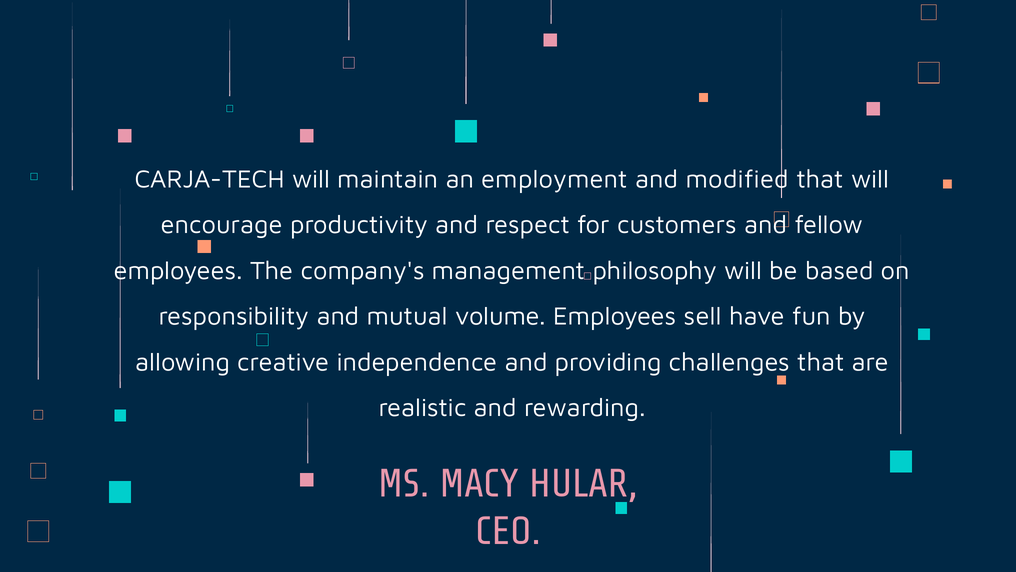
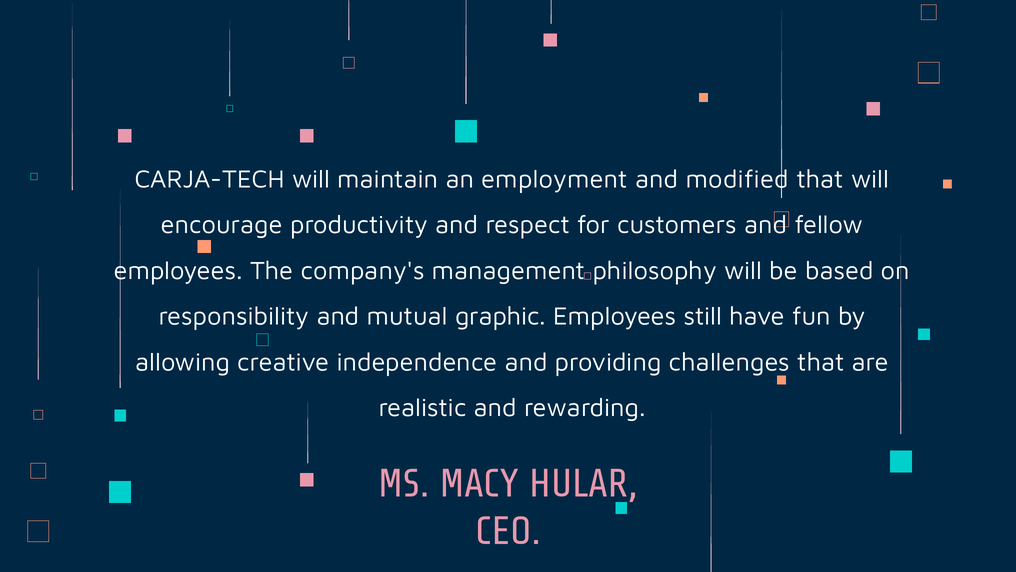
volume: volume -> graphic (501, 316)
sell: sell -> still (703, 316)
